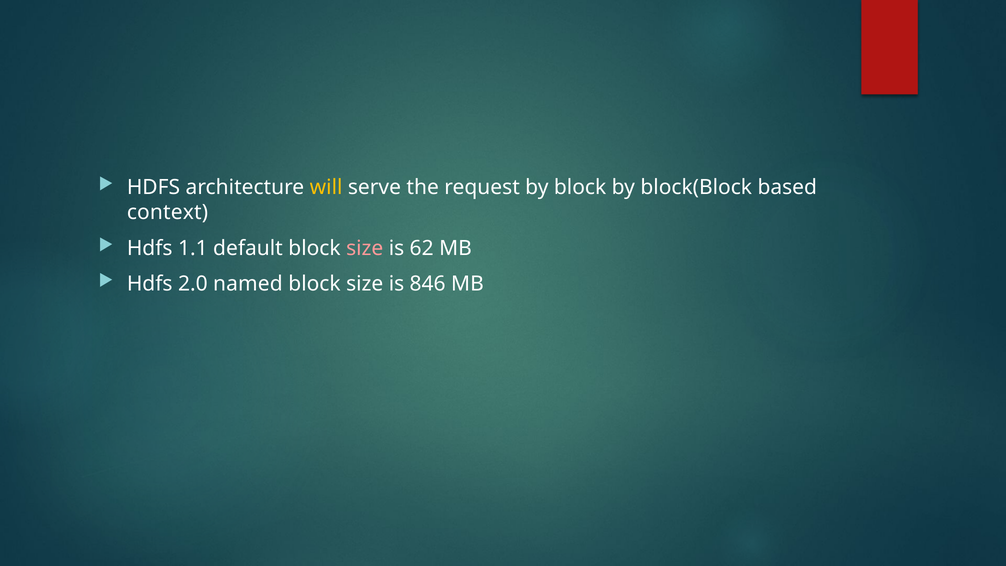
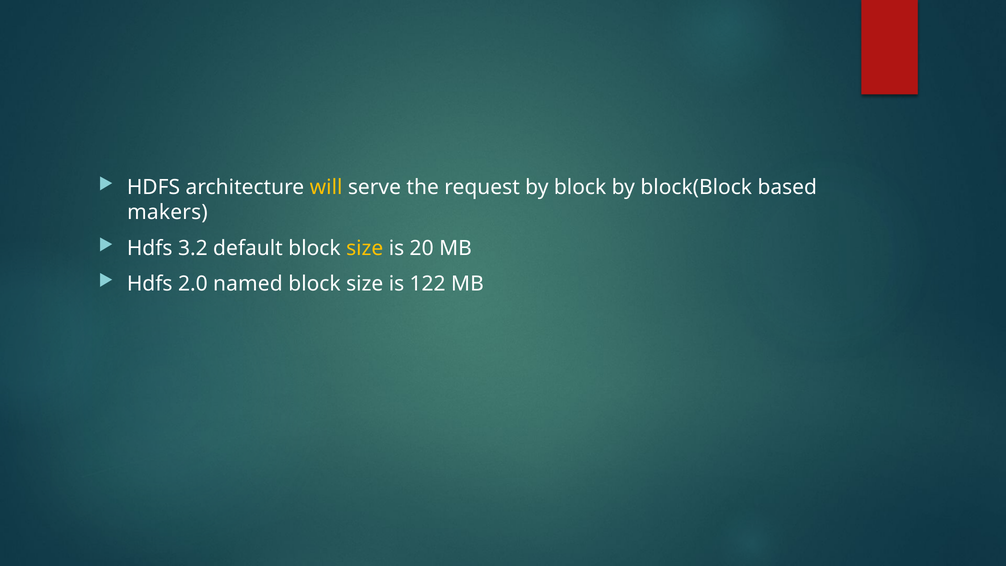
context: context -> makers (167, 212)
1.1: 1.1 -> 3.2 (193, 248)
size colour: pink -> yellow (365, 248)
62: 62 -> 20 (422, 248)
846: 846 -> 122 (428, 284)
